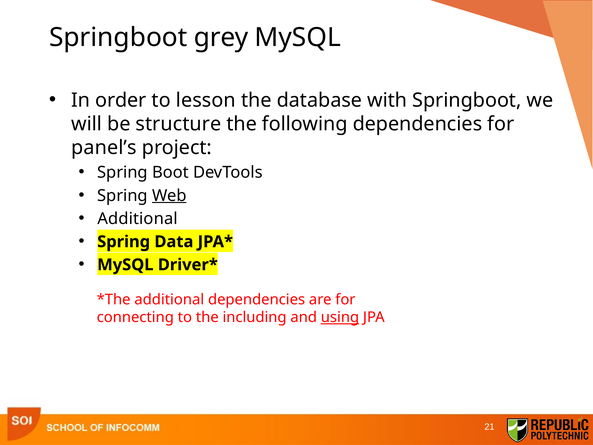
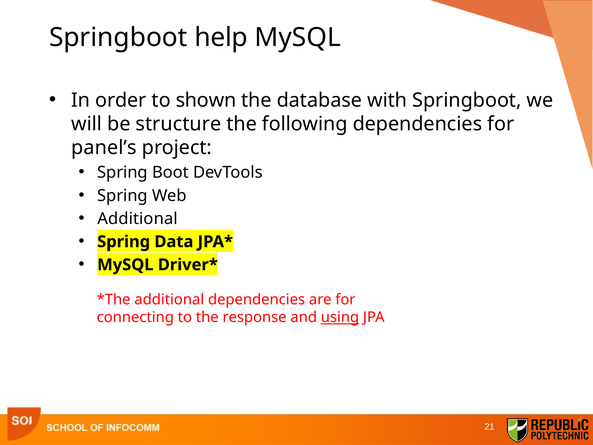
grey: grey -> help (221, 38)
lesson: lesson -> shown (206, 100)
Web underline: present -> none (169, 195)
including: including -> response (255, 317)
